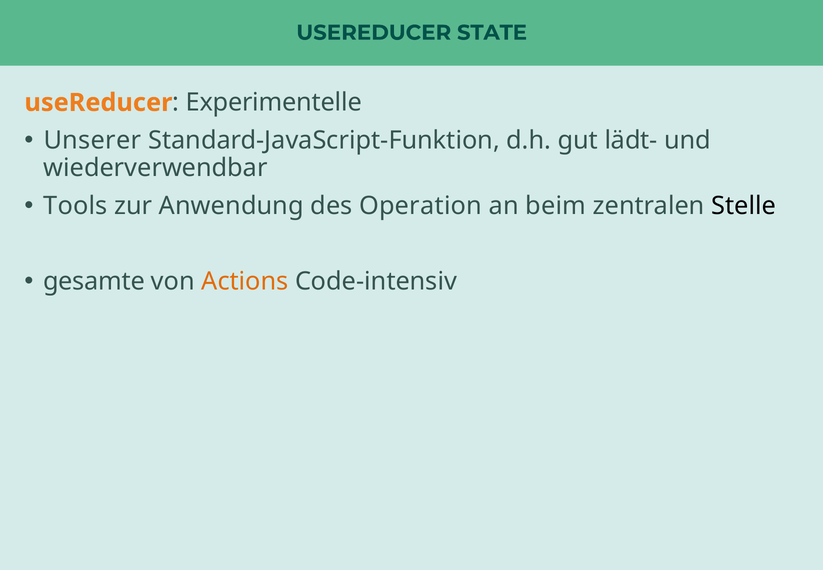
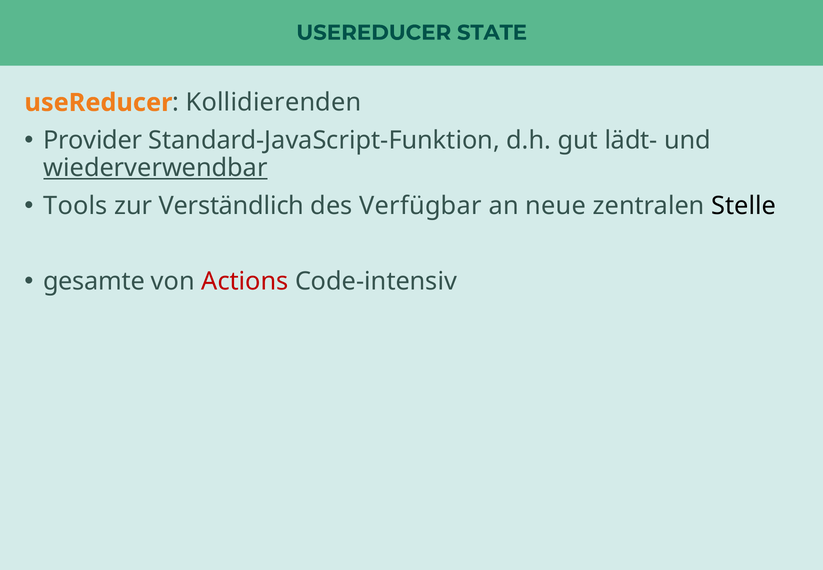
Experimentelle: Experimentelle -> Kollidierenden (274, 103)
Unserer: Unserer -> Provider (93, 140)
wiederverwendbar underline: none -> present (156, 168)
Anwendung: Anwendung -> Verständlich (231, 206)
Operation: Operation -> Verfügbar (421, 206)
beim: beim -> neue (556, 206)
Actions colour: orange -> red (245, 281)
